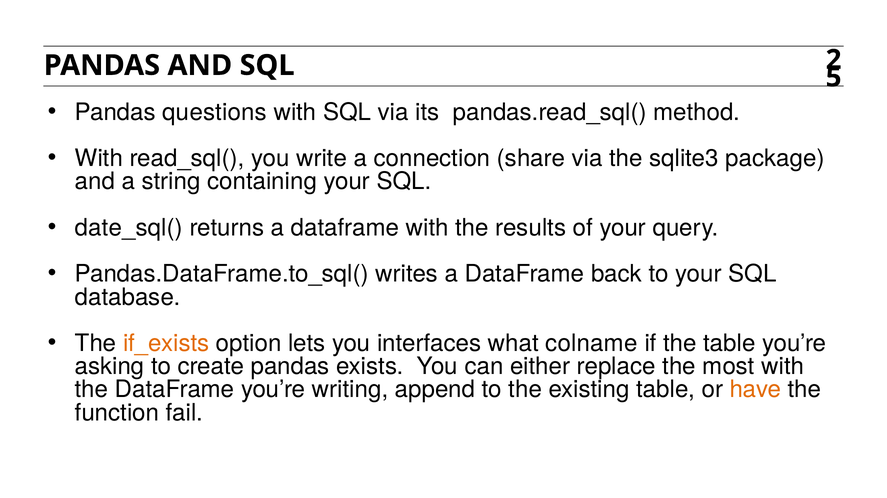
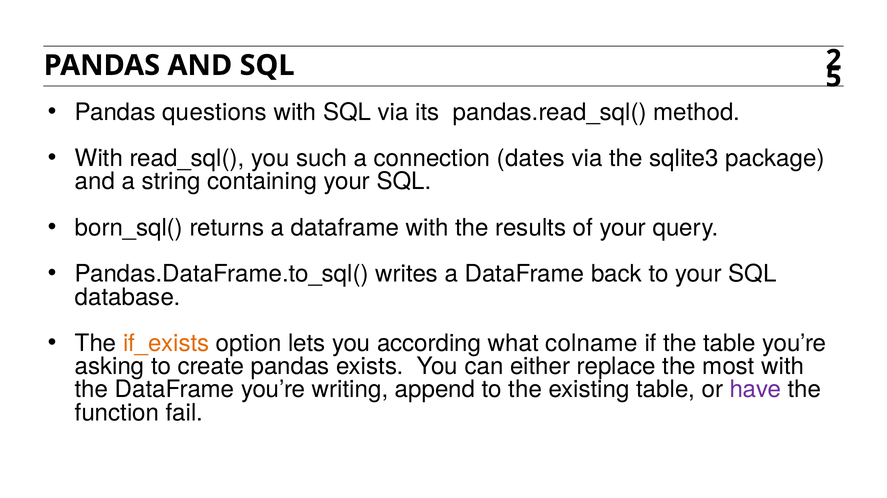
write: write -> such (322, 158)
share: share -> dates (531, 158)
date_sql(: date_sql( -> born_sql( (129, 228)
interfaces: interfaces -> according (429, 343)
have colour: orange -> purple (756, 390)
